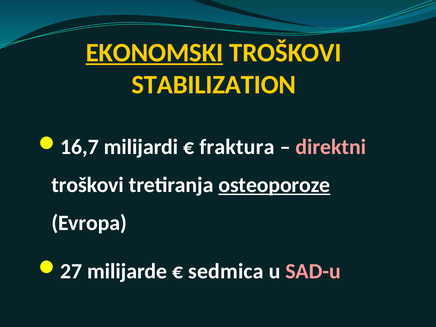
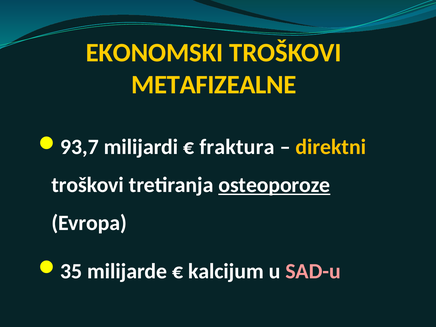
EKONOMSKI underline: present -> none (154, 53)
STABILIZATION: STABILIZATION -> METAFIZEALNE (214, 85)
16,7: 16,7 -> 93,7 (79, 147)
direktni colour: pink -> yellow (331, 147)
27: 27 -> 35 (71, 271)
sedmica: sedmica -> kalcijum (226, 271)
